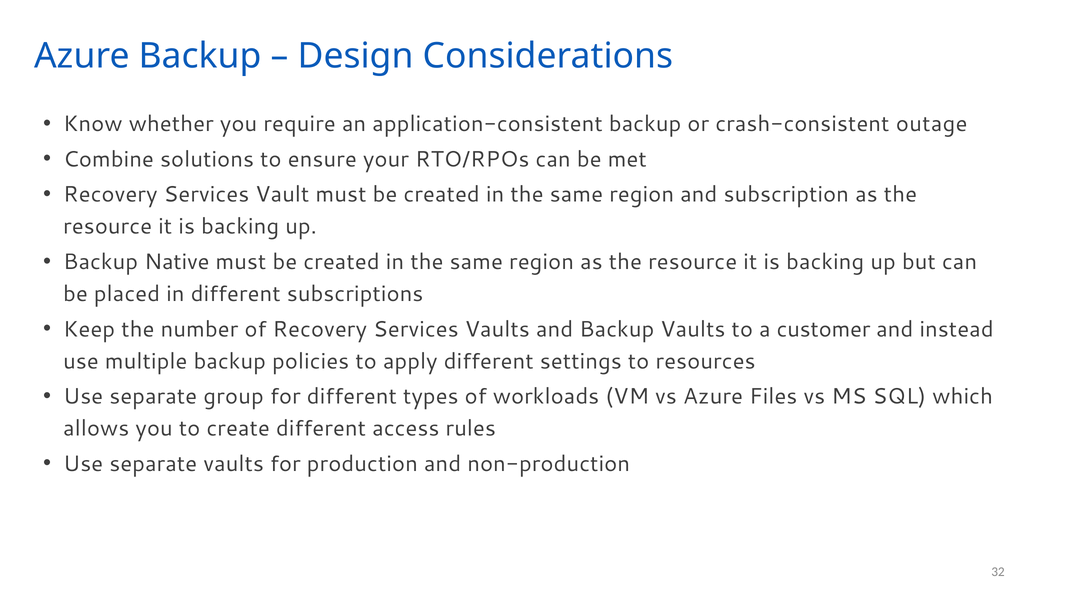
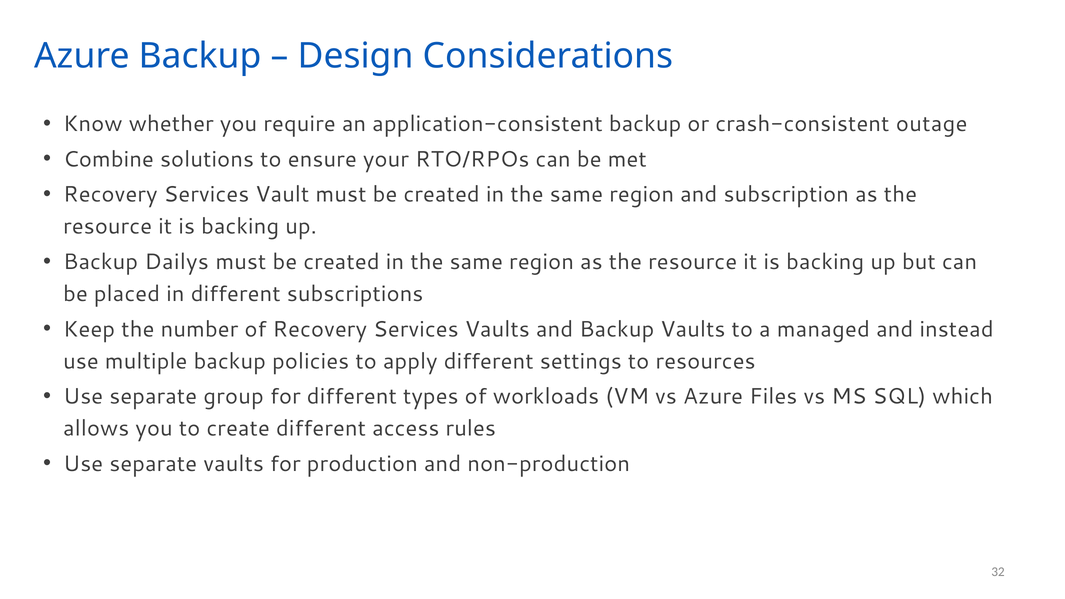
Native: Native -> Dailys (177, 262)
customer: customer -> managed (823, 329)
